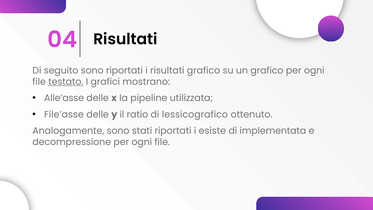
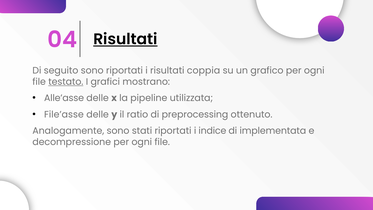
Risultati underline: none -> present (125, 39)
risultati grafico: grafico -> coppia (204, 70)
lessicografico: lessicografico -> preprocessing (195, 114)
esiste: esiste -> indice (212, 131)
